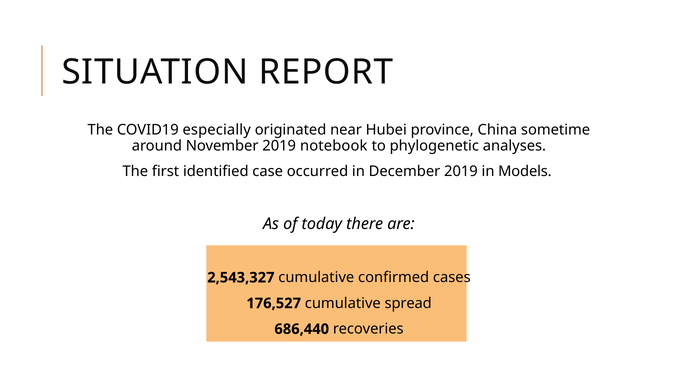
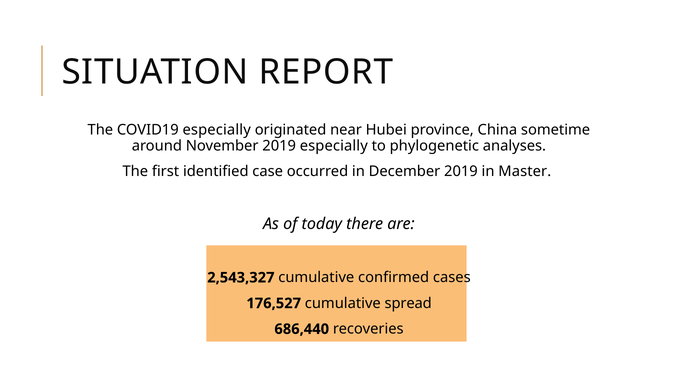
2019 notebook: notebook -> especially (334, 146)
Models: Models -> Master (525, 171)
